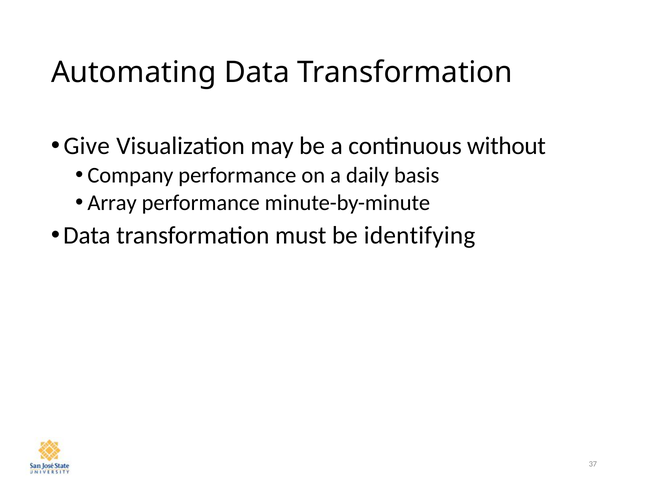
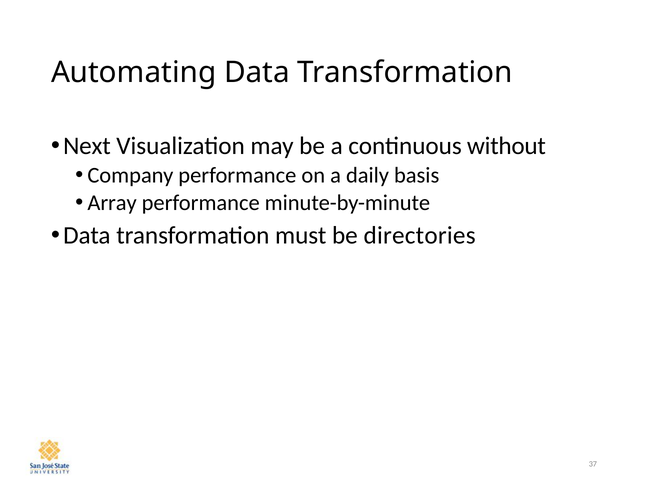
Give: Give -> Next (87, 146)
identifying: identifying -> directories (420, 235)
